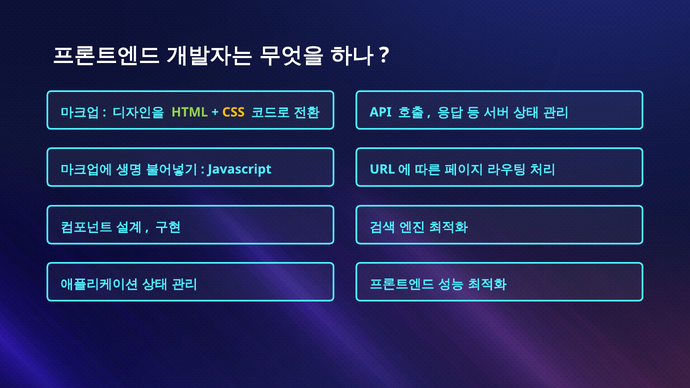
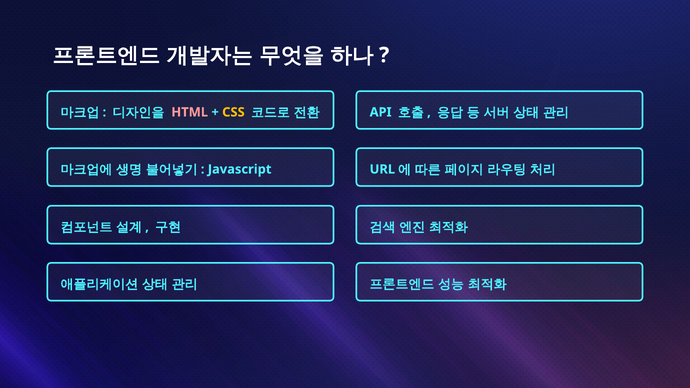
HTML colour: light green -> pink (190, 112)
